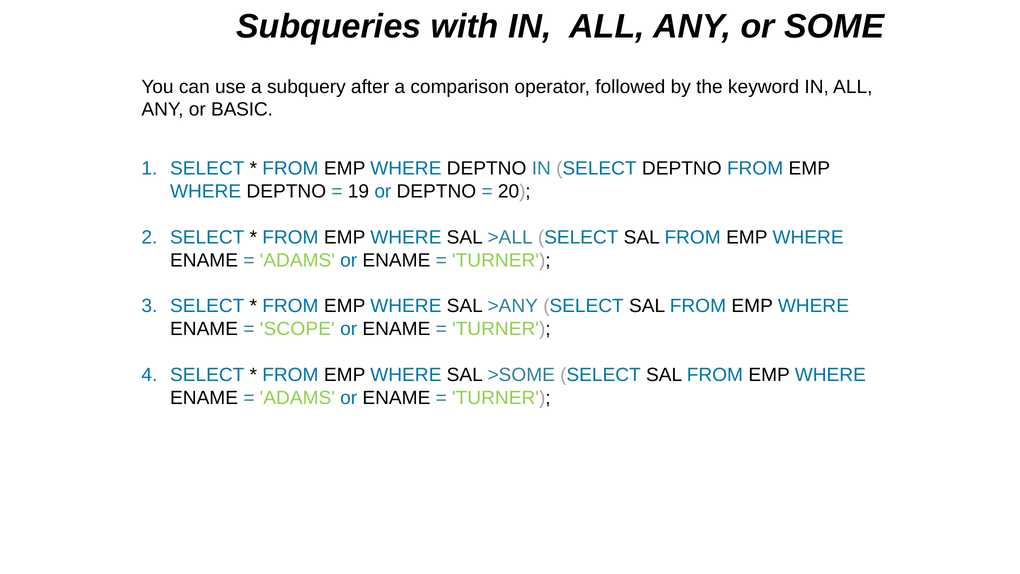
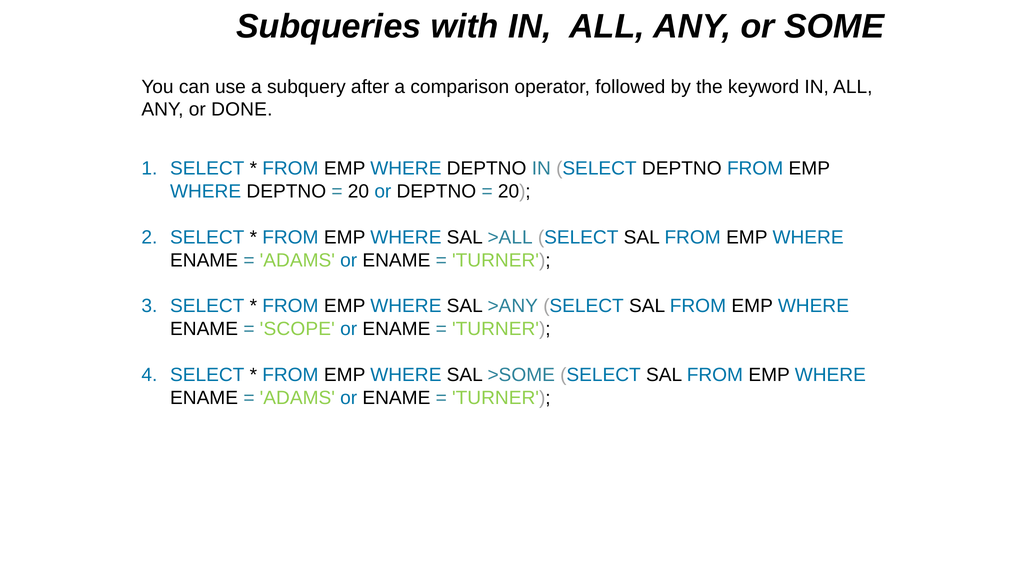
BASIC: BASIC -> DONE (242, 110)
19: 19 -> 20 (358, 191)
